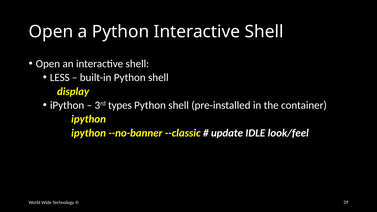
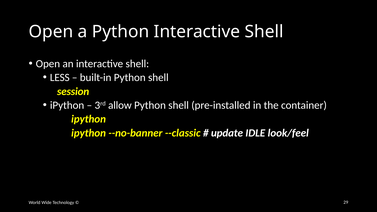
display: display -> session (73, 91)
types: types -> allow (120, 105)
